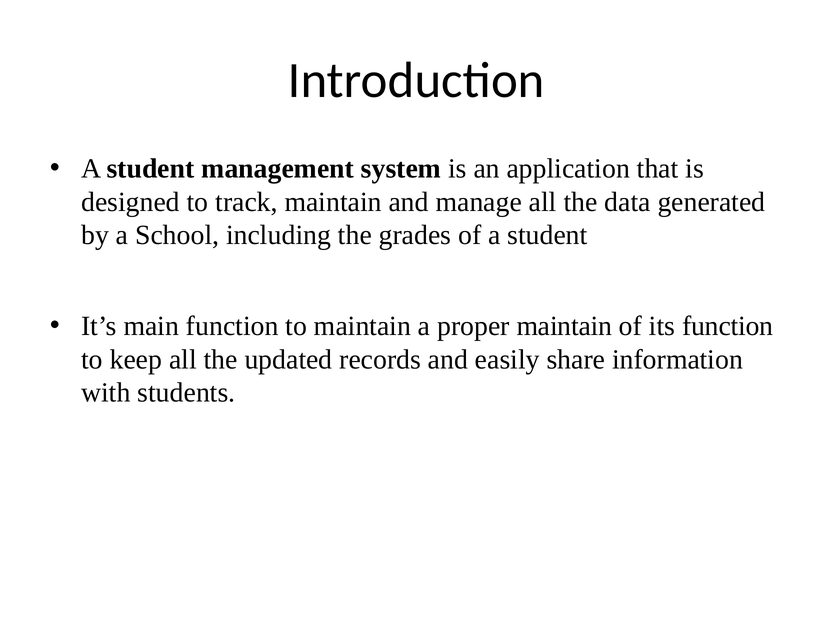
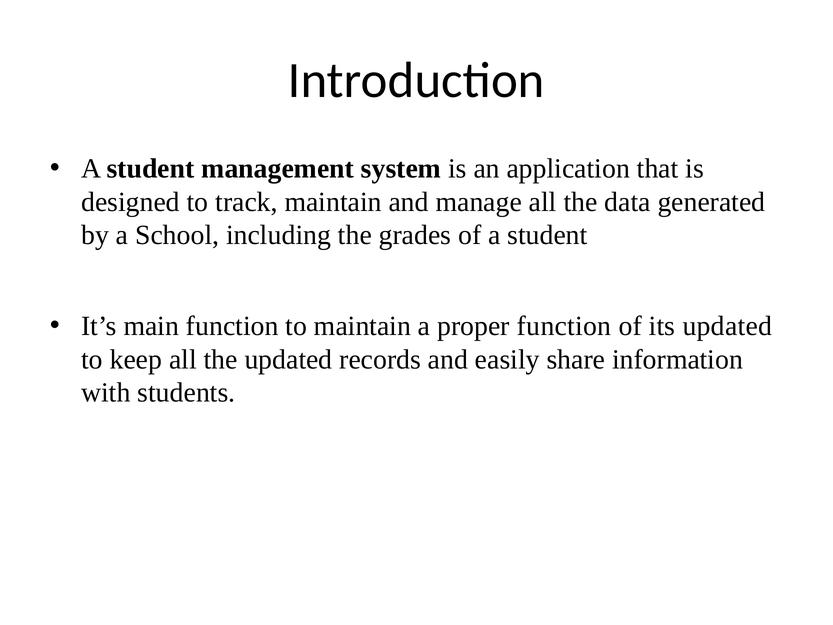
proper maintain: maintain -> function (564, 326)
its function: function -> updated (727, 326)
